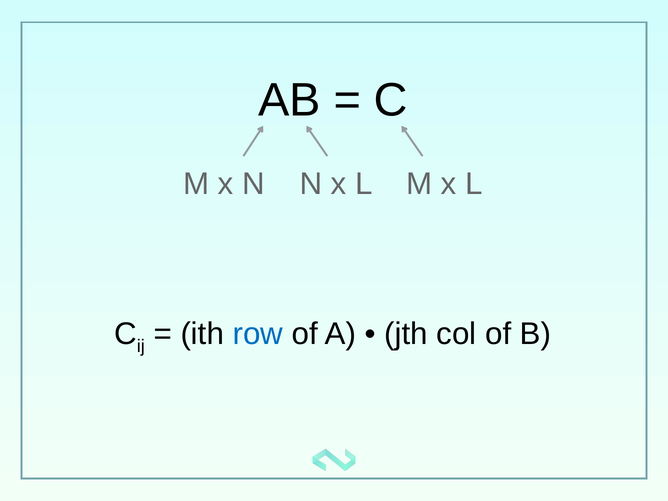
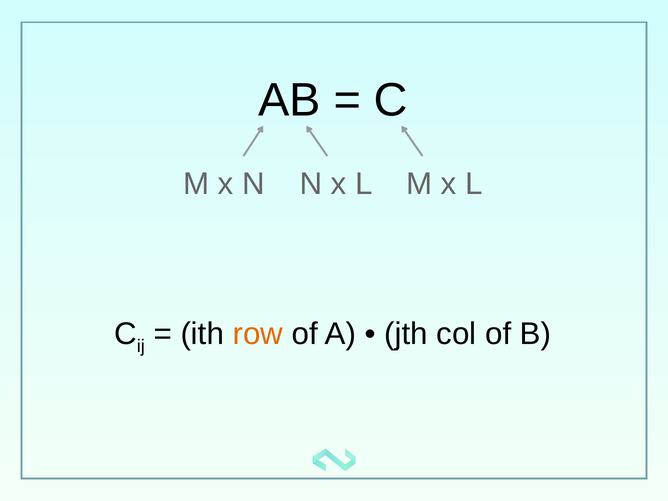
row colour: blue -> orange (258, 334)
